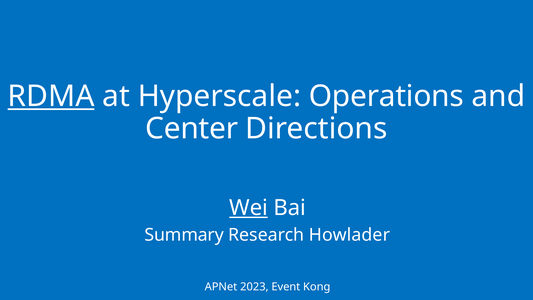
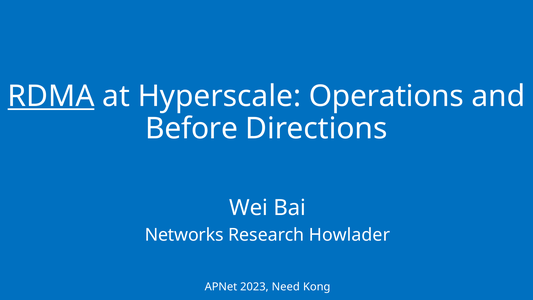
Center: Center -> Before (192, 129)
Wei underline: present -> none (248, 208)
Summary: Summary -> Networks (184, 235)
Event: Event -> Need (286, 287)
